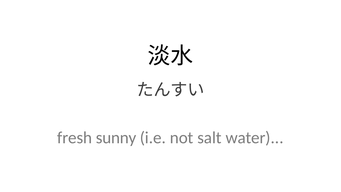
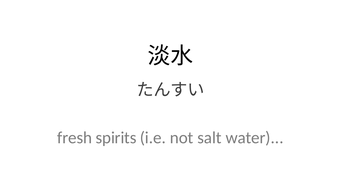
sunny: sunny -> spirits (116, 138)
